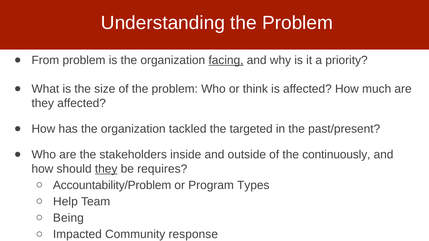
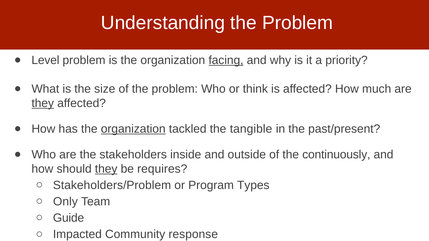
From: From -> Level (45, 60)
they underline: none -> present (43, 103)
organization underline: none -> present (133, 129)
targeted: targeted -> tangible (251, 129)
Accountability/Problem: Accountability/Problem -> Stakeholders/Problem (112, 185)
Help: Help -> Only (65, 202)
Being: Being -> Guide (69, 218)
